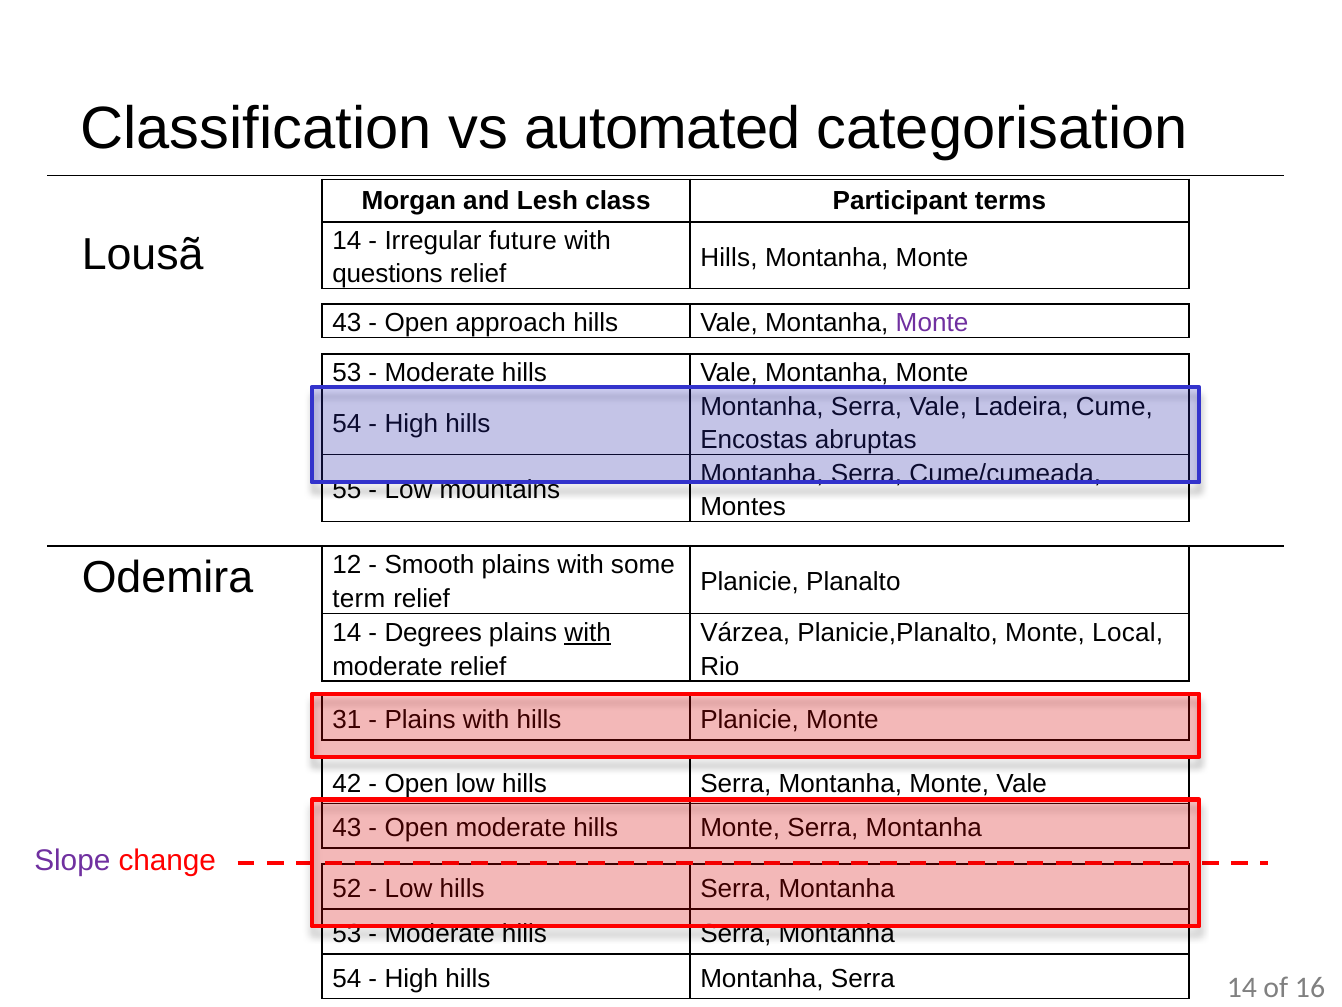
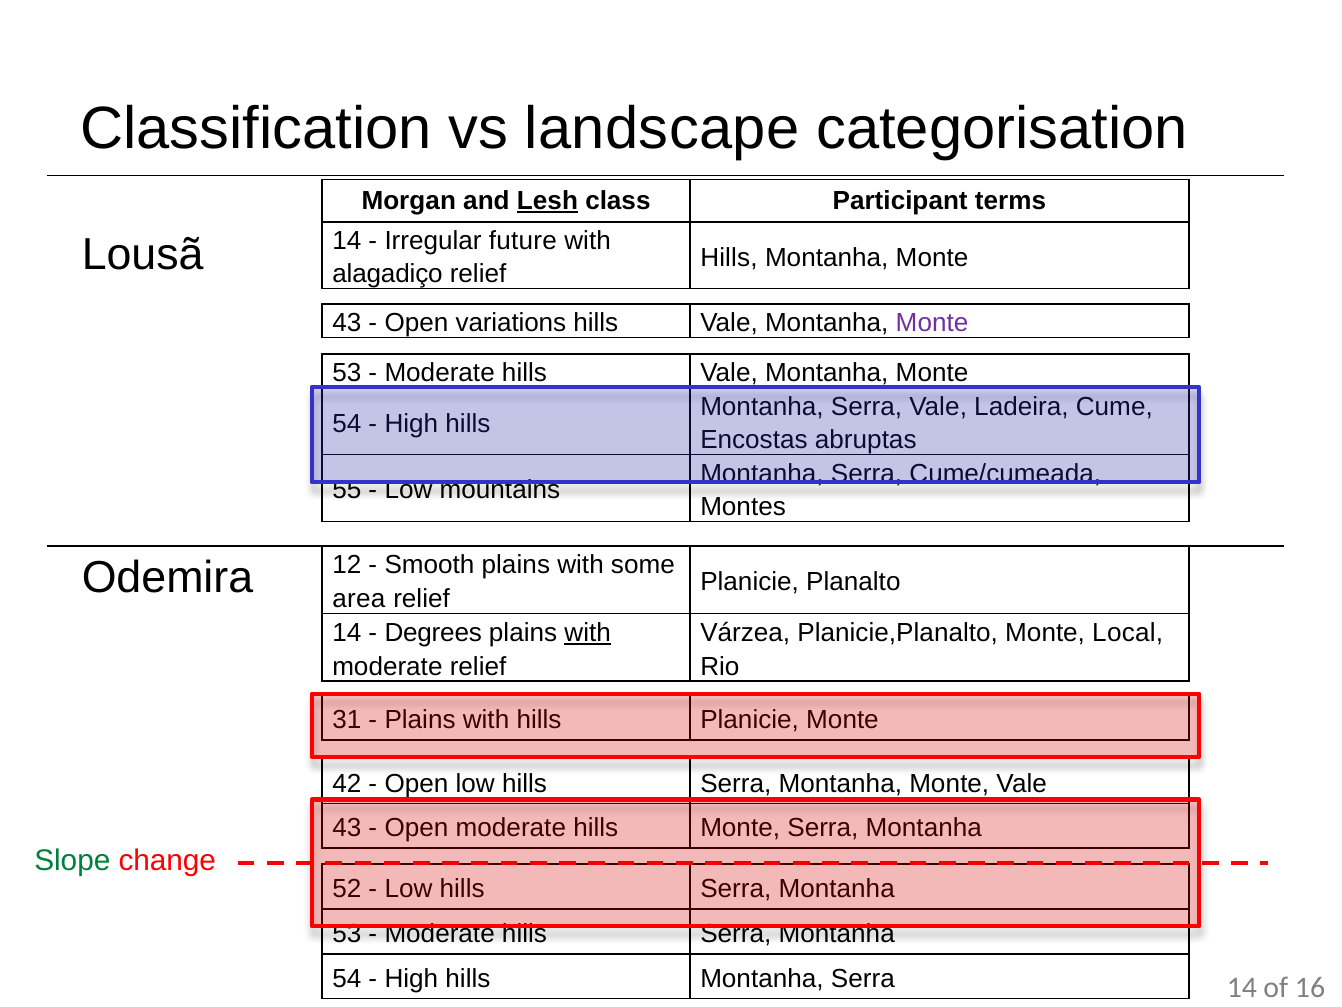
automated: automated -> landscape (662, 128)
Lesh underline: none -> present (547, 201)
questions: questions -> alagadiço (388, 274)
approach: approach -> variations (511, 323)
term: term -> area (359, 599)
Slope colour: purple -> green (72, 861)
